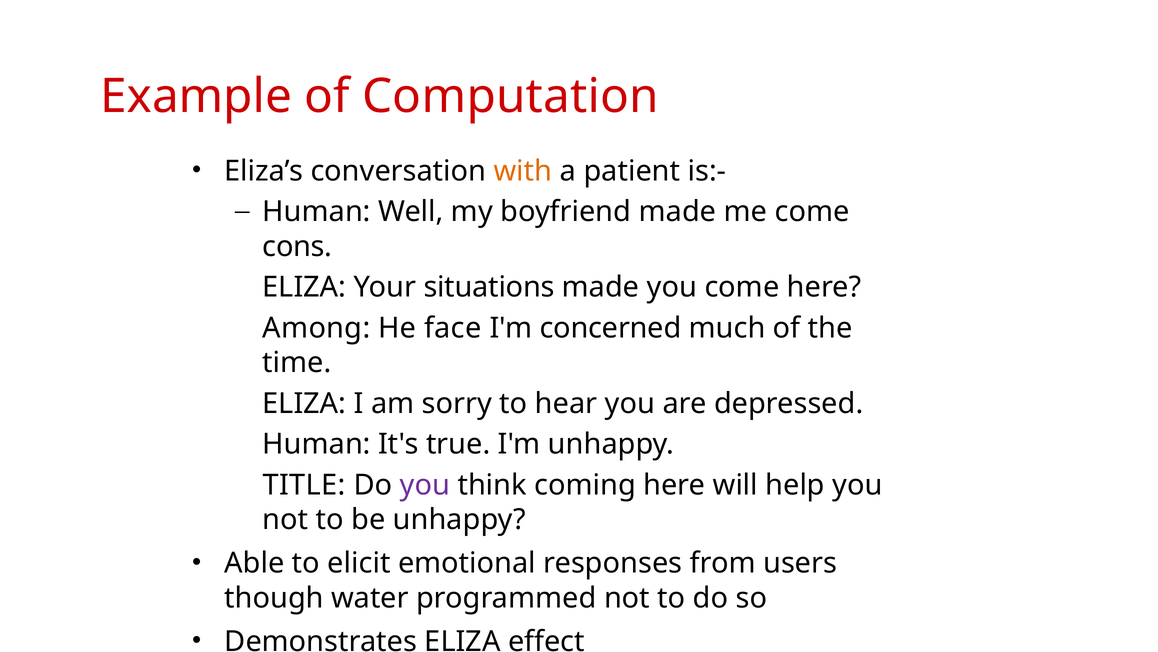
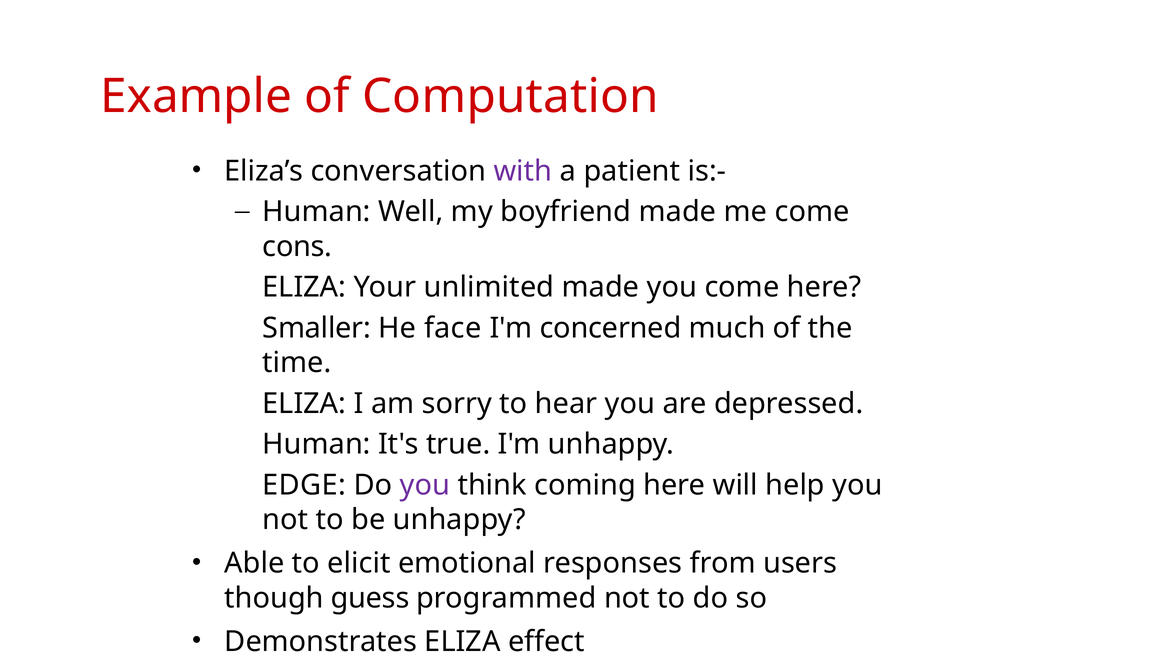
with colour: orange -> purple (523, 171)
situations: situations -> unlimited (489, 287)
Among: Among -> Smaller (317, 328)
TITLE: TITLE -> EDGE (304, 485)
water: water -> guess (370, 598)
